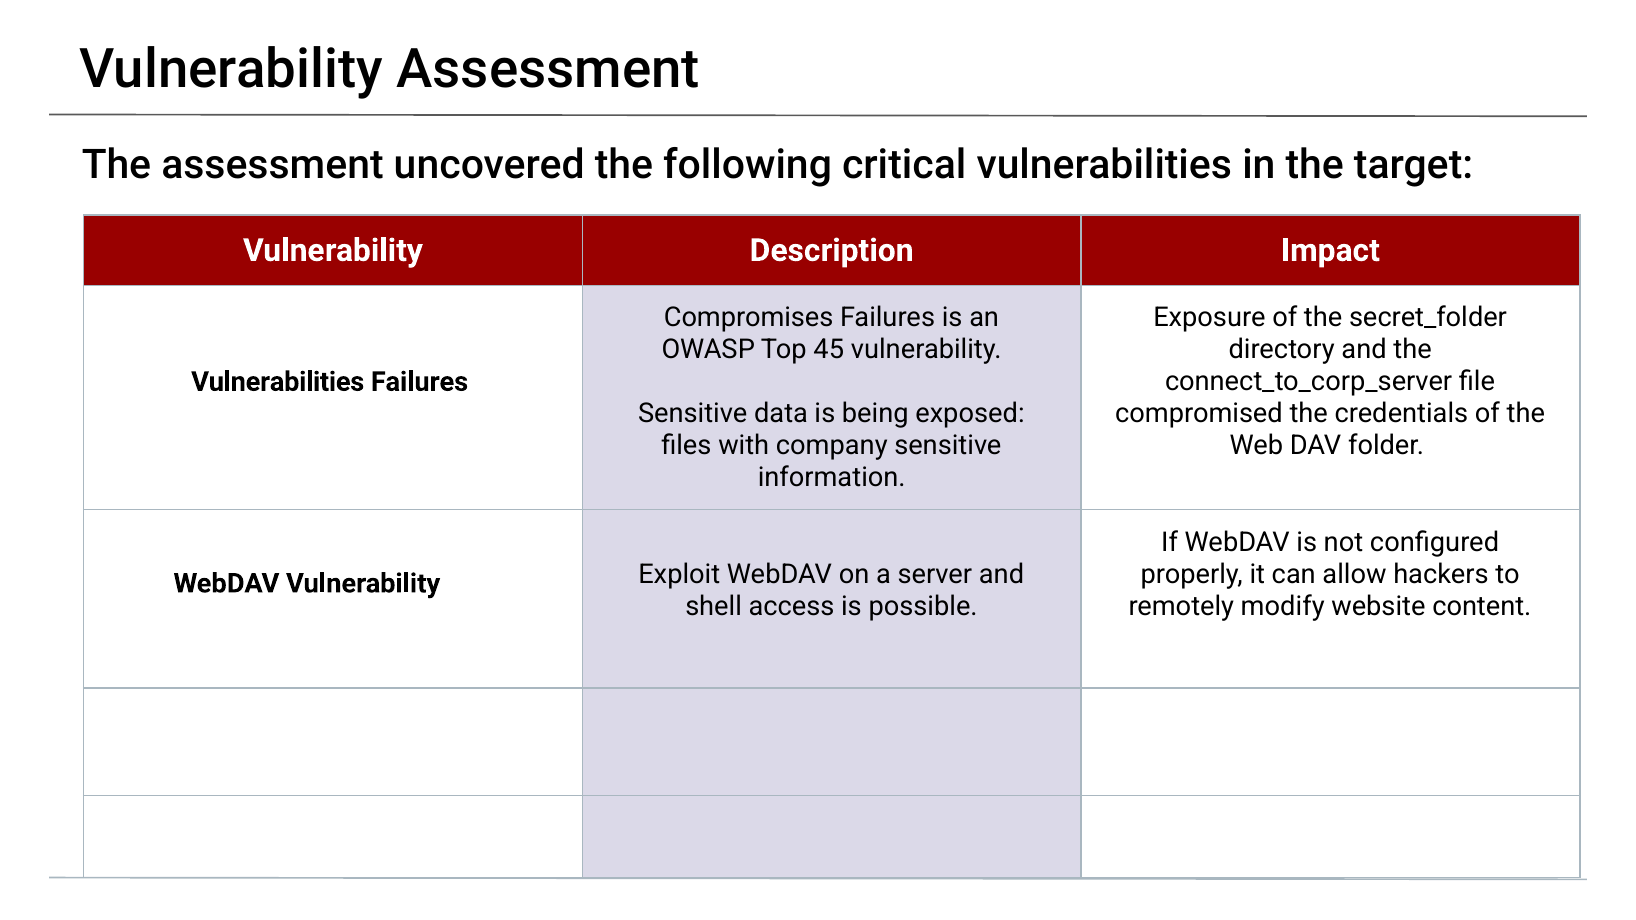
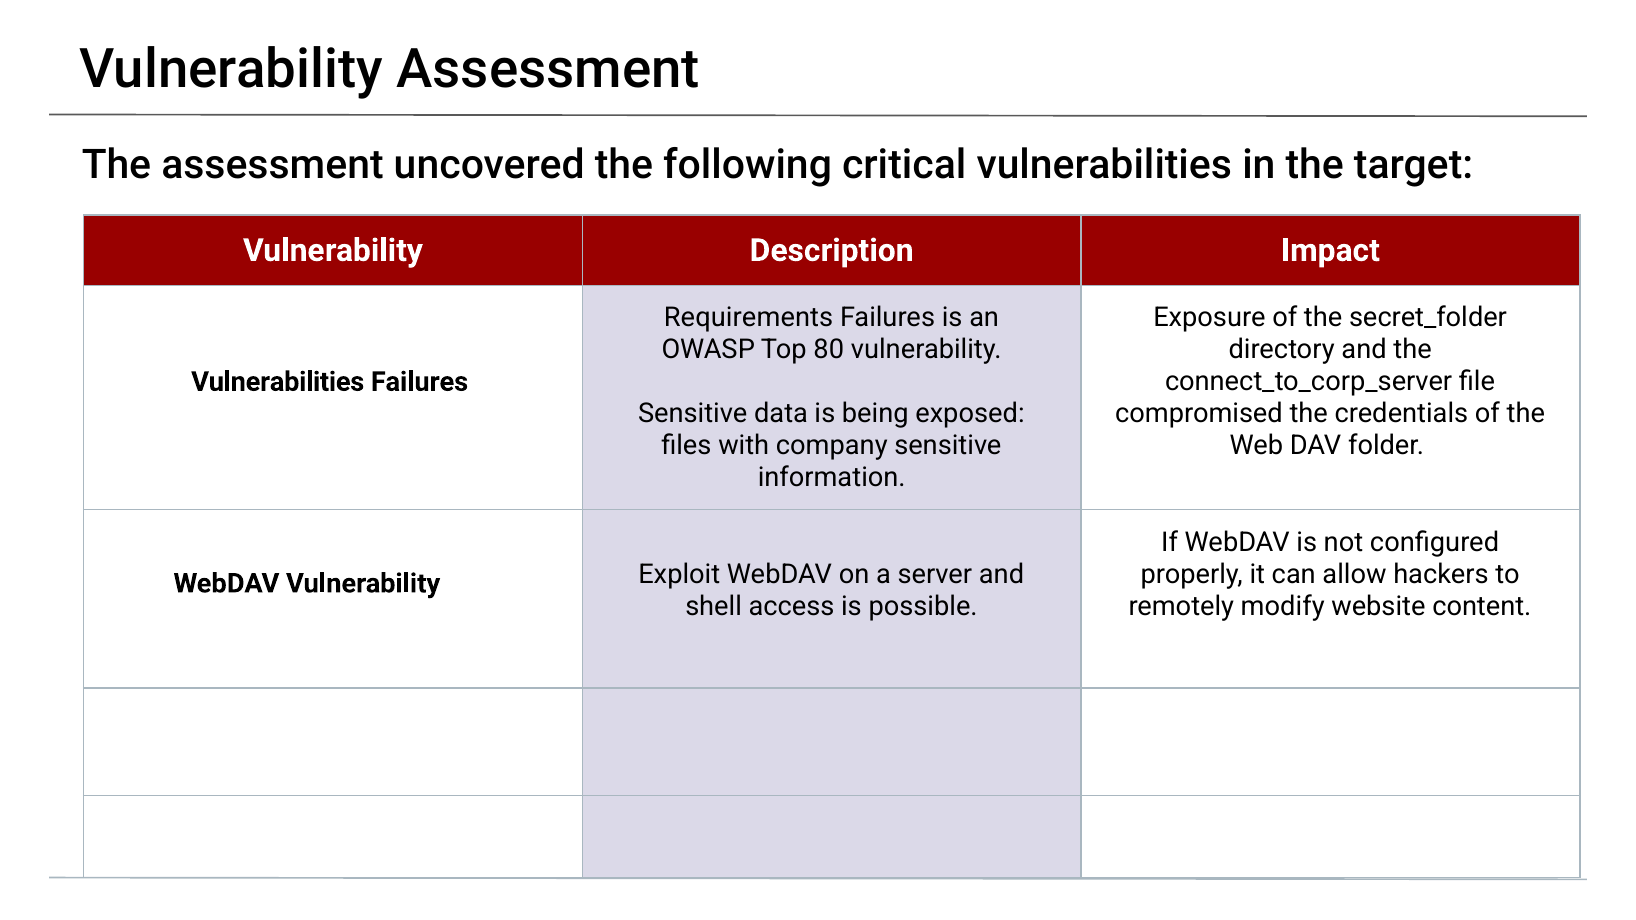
Compromises: Compromises -> Requirements (749, 318)
45: 45 -> 80 (829, 350)
